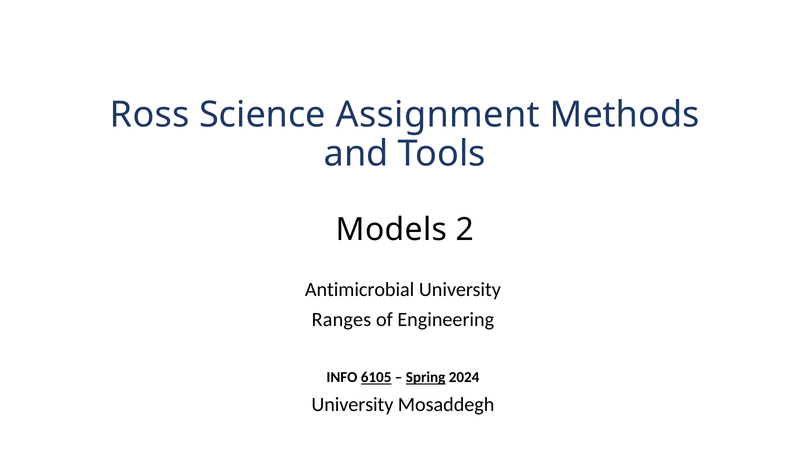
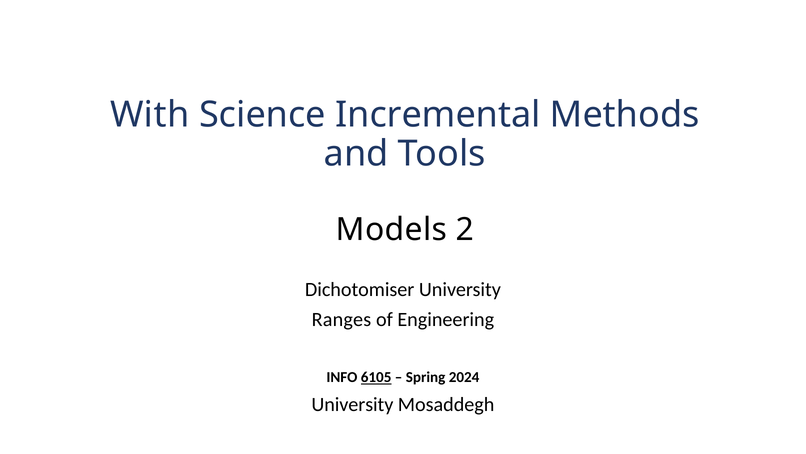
Ross: Ross -> With (150, 115)
Assignment: Assignment -> Incremental (438, 115)
Antimicrobial: Antimicrobial -> Dichotomiser (360, 289)
Spring underline: present -> none (426, 377)
